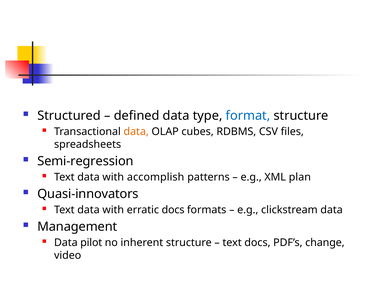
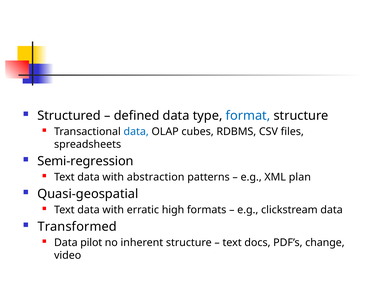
data colour: orange -> blue (136, 132)
accomplish: accomplish -> abstraction (156, 177)
Quasi-innovators: Quasi-innovators -> Quasi-geospatial (88, 194)
erratic docs: docs -> high (173, 210)
Management: Management -> Transformed (77, 227)
